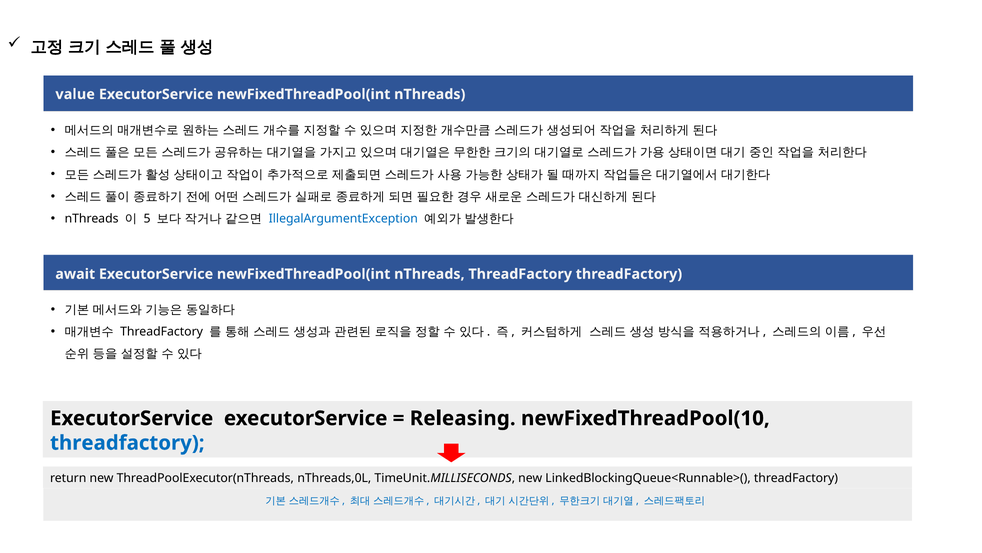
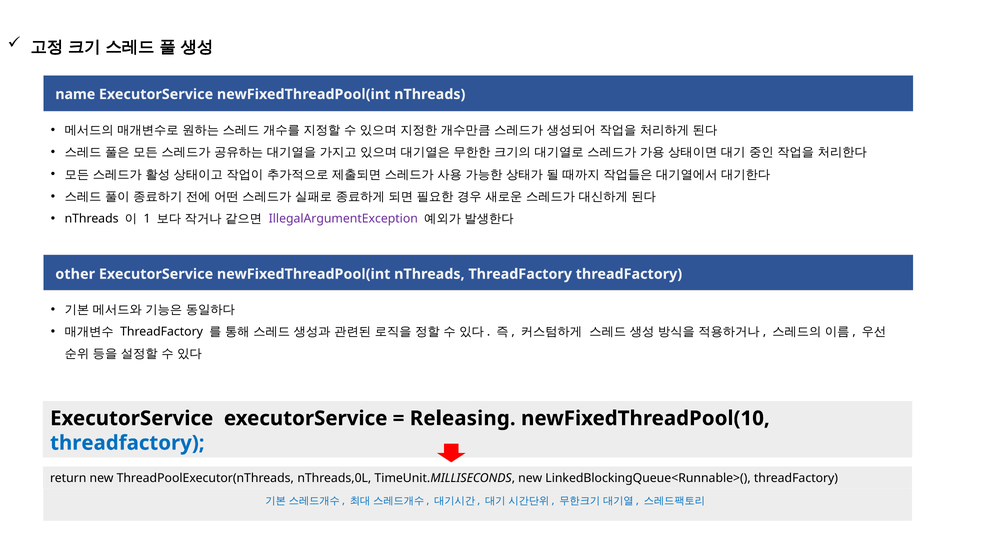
value: value -> name (75, 94)
5: 5 -> 1 (147, 218)
IllegalArgumentException colour: blue -> purple (343, 218)
await: await -> other (75, 274)
